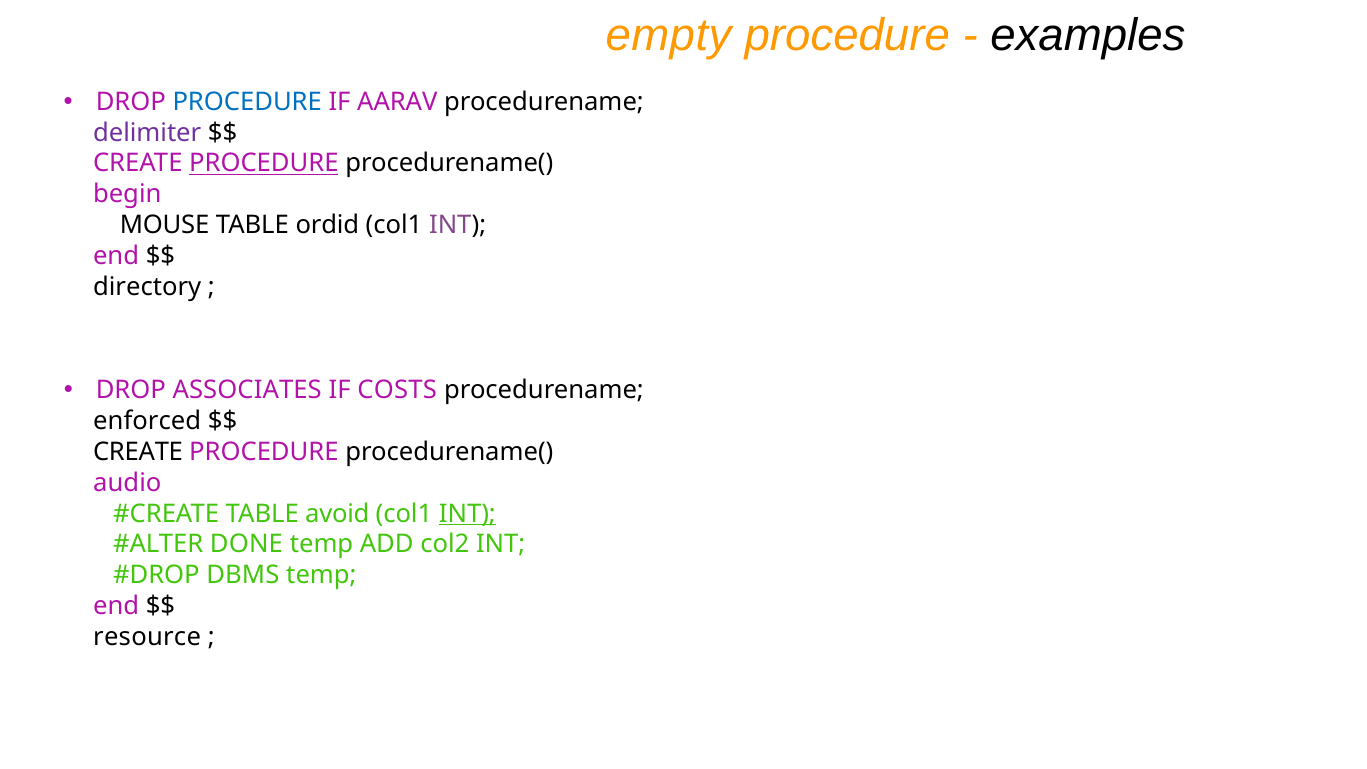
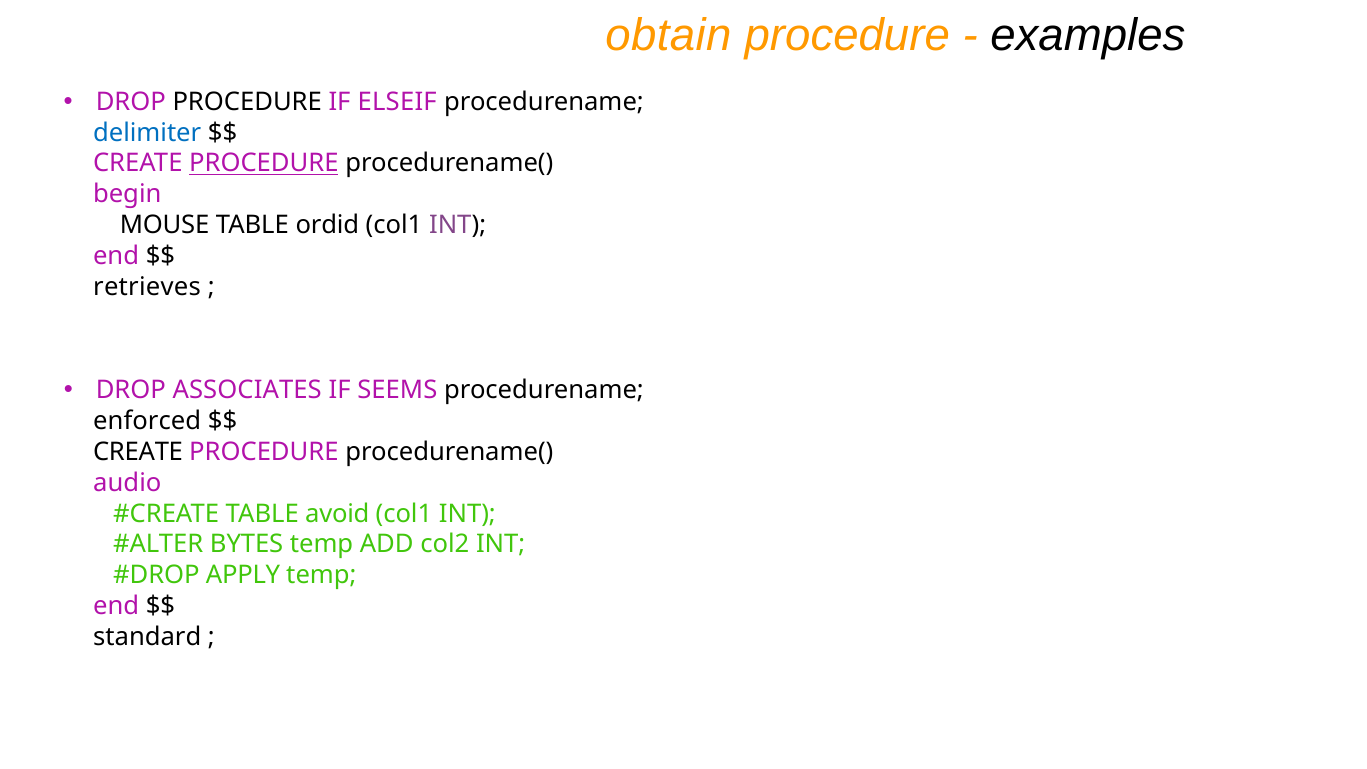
empty: empty -> obtain (668, 36)
PROCEDURE colour: blue -> black (247, 102)
AARAV: AARAV -> ELSEIF (397, 102)
delimiter colour: purple -> blue (147, 133)
directory: directory -> retrieves (147, 287)
COSTS: COSTS -> SEEMS (397, 390)
INT underline: present -> none (467, 514)
DONE: DONE -> BYTES (247, 544)
DBMS: DBMS -> APPLY (243, 575)
resource: resource -> standard (147, 637)
